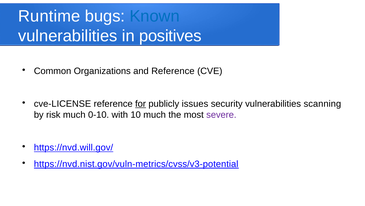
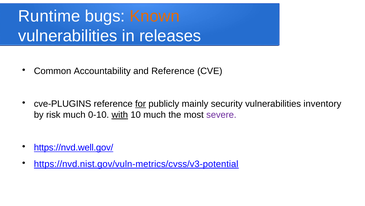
Known colour: blue -> orange (155, 16)
positives: positives -> releases (170, 36)
Organizations: Organizations -> Accountability (102, 71)
cve-LICENSE: cve-LICENSE -> cve-PLUGINS (63, 103)
issues: issues -> mainly (195, 103)
scanning: scanning -> inventory (322, 103)
with underline: none -> present (120, 115)
https://nvd.will.gov/: https://nvd.will.gov/ -> https://nvd.well.gov/ (74, 147)
